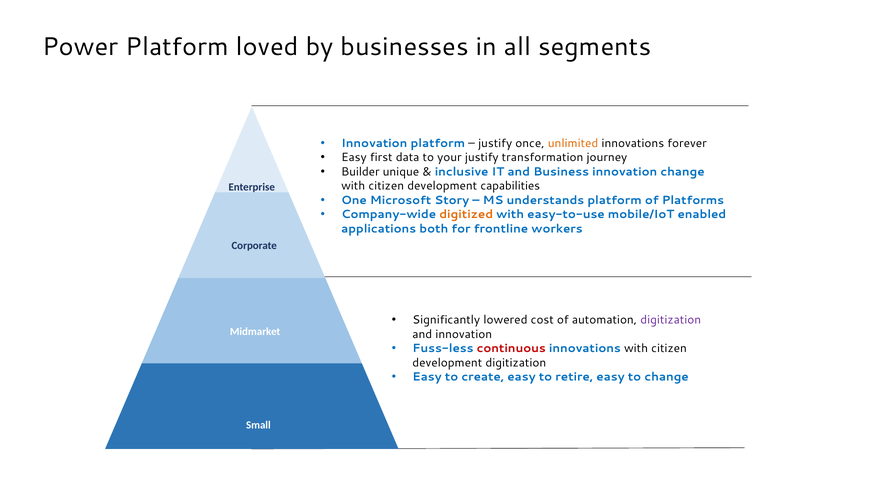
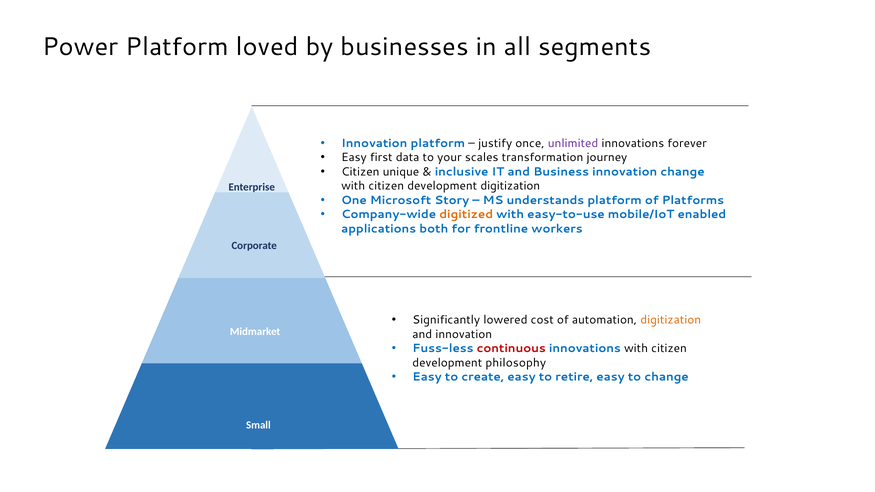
unlimited colour: orange -> purple (573, 143)
your justify: justify -> scales (482, 158)
Builder: Builder -> Citizen (360, 172)
development capabilities: capabilities -> digitization (510, 186)
digitization colour: purple -> orange (671, 320)
development digitization: digitization -> philosophy (516, 363)
